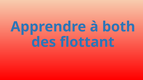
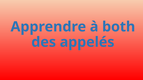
flottant: flottant -> appelés (87, 42)
